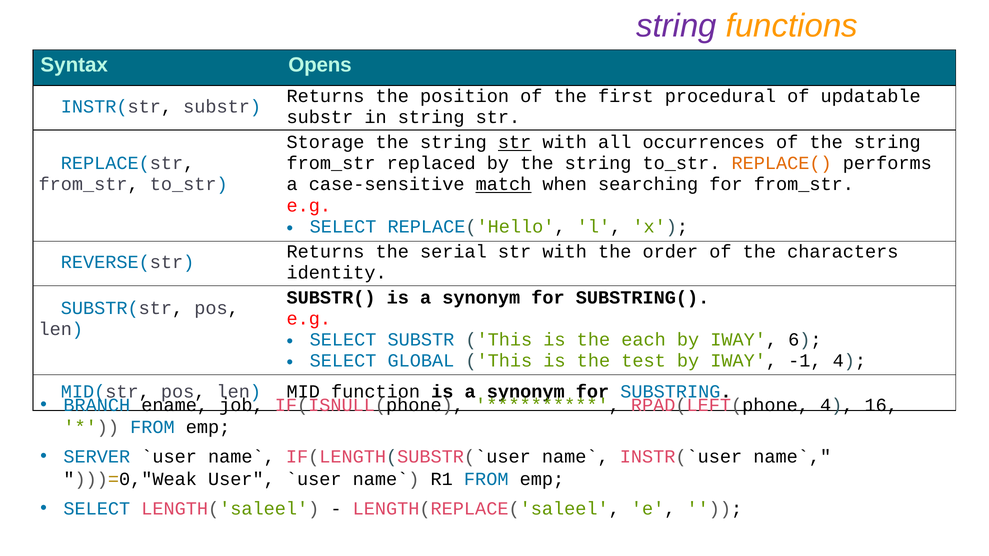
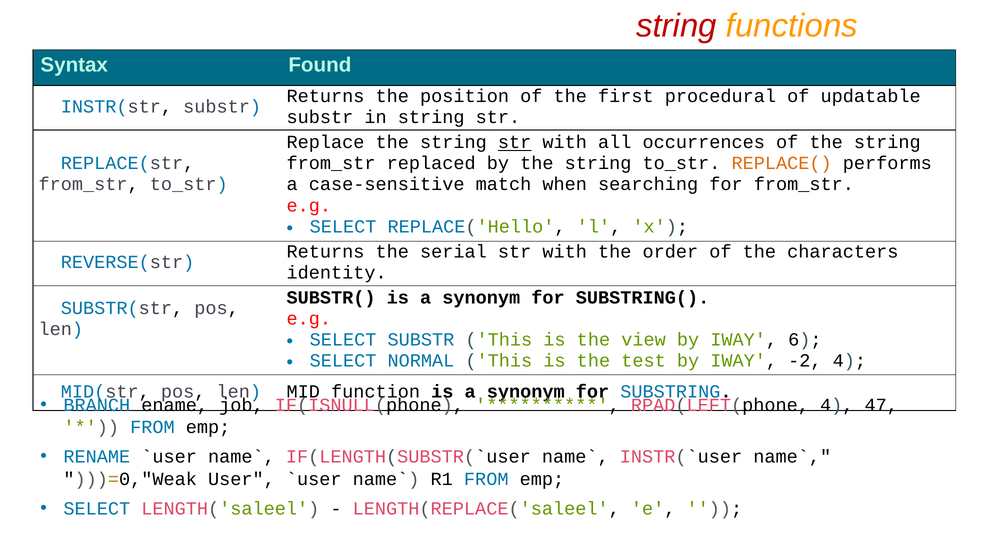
string colour: purple -> red (676, 26)
Opens: Opens -> Found (320, 65)
Storage: Storage -> Replace (325, 142)
match underline: present -> none (503, 184)
each: each -> view (644, 340)
GLOBAL: GLOBAL -> NORMAL (421, 361)
-1: -1 -> -2 (805, 361)
16: 16 -> 47 (881, 405)
SERVER: SERVER -> RENAME (97, 457)
